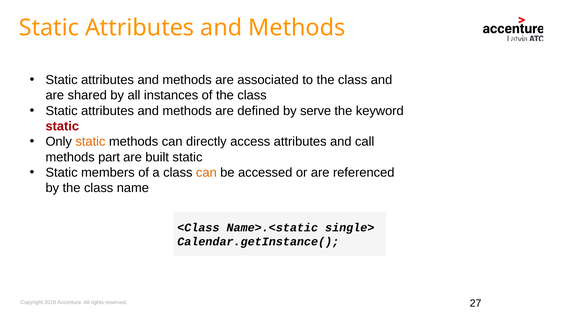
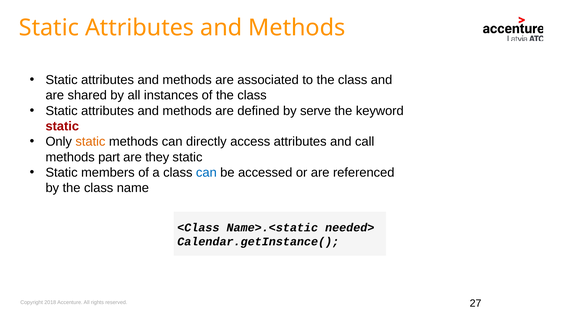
built: built -> they (157, 157)
can colour: orange -> blue (206, 173)
single>: single> -> needed> (350, 228)
